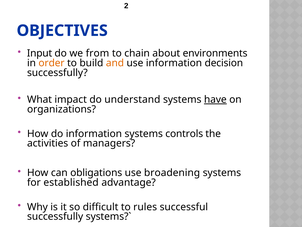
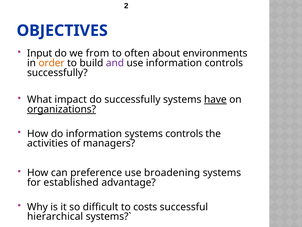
chain: chain -> often (137, 53)
and colour: orange -> purple (115, 63)
information decision: decision -> controls (224, 63)
do understand: understand -> successfully (132, 99)
organizations underline: none -> present (62, 109)
obligations: obligations -> preference (96, 172)
rules: rules -> costs (145, 206)
successfully: successfully -> hierarchical (55, 216)
